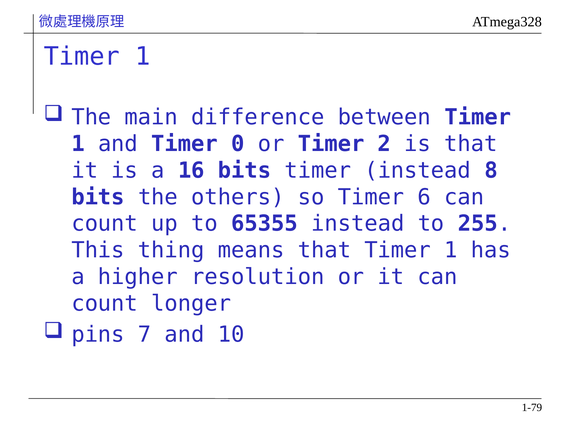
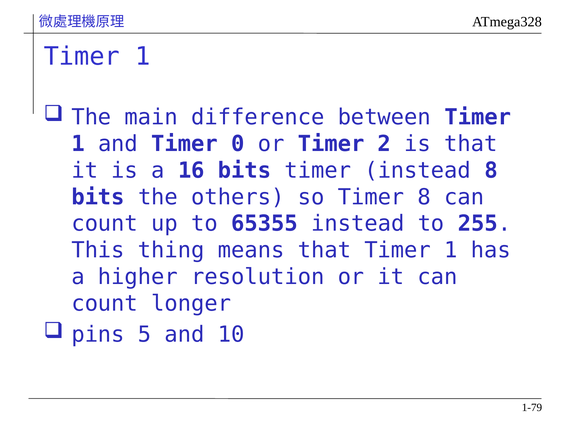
Timer 6: 6 -> 8 (424, 197)
7: 7 -> 5 (145, 335)
